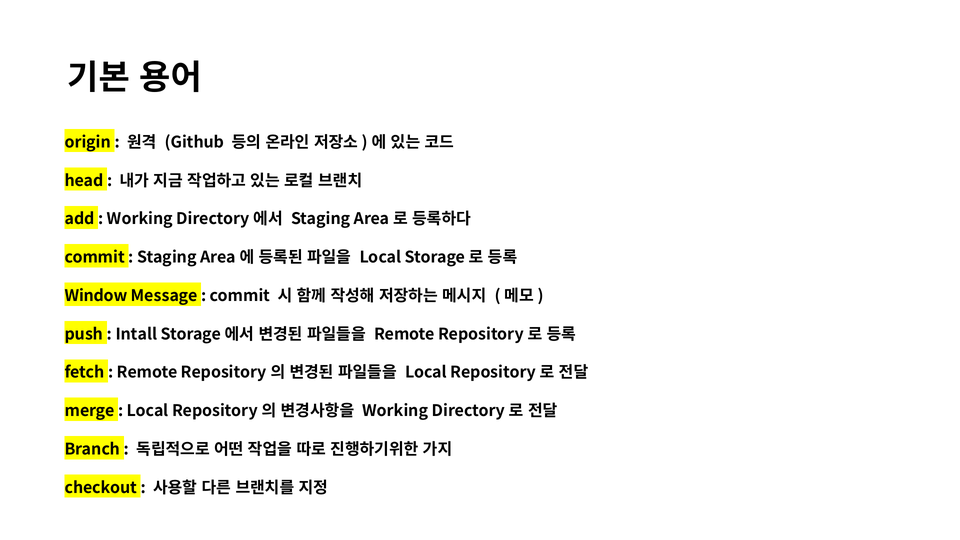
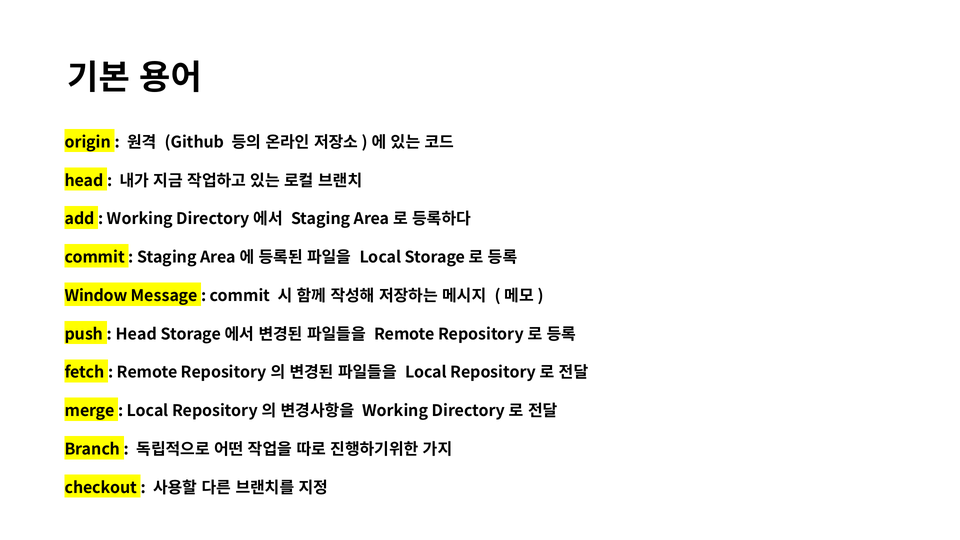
Intall: Intall -> Head (136, 334)
